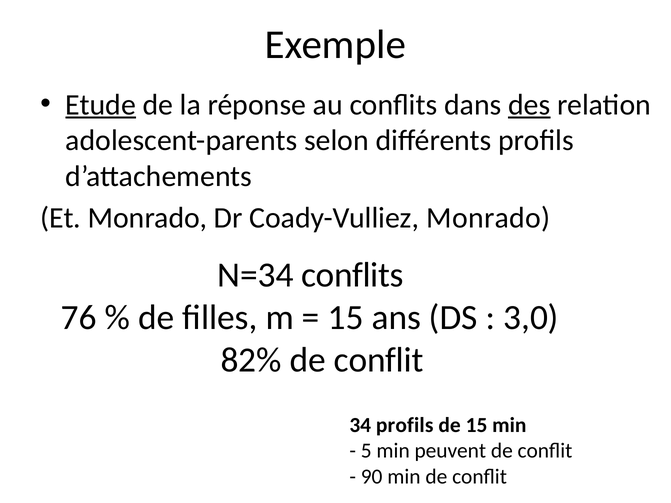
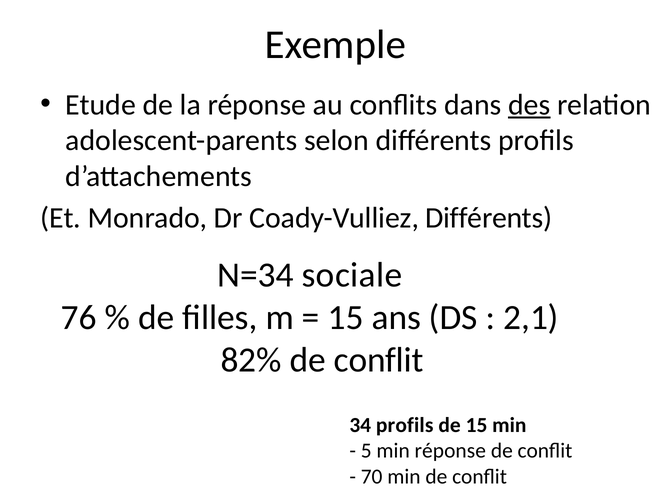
Etude underline: present -> none (101, 105)
Coady-Vulliez Monrado: Monrado -> Différents (489, 218)
N=34 conflits: conflits -> sociale (352, 275)
3,0: 3,0 -> 2,1 (531, 318)
min peuvent: peuvent -> réponse (450, 451)
90: 90 -> 70 (372, 477)
